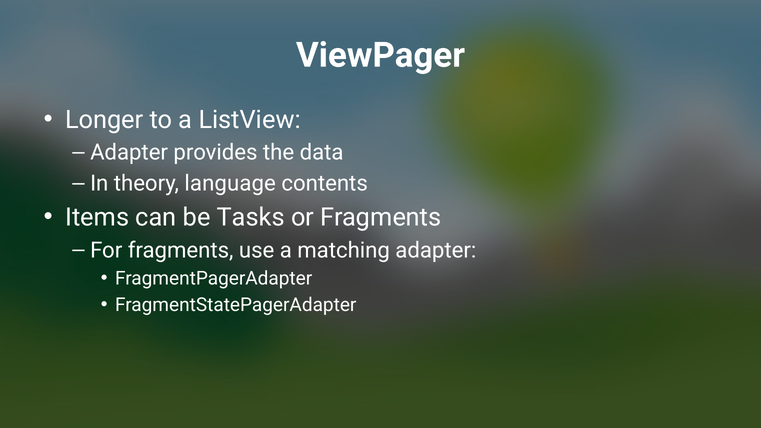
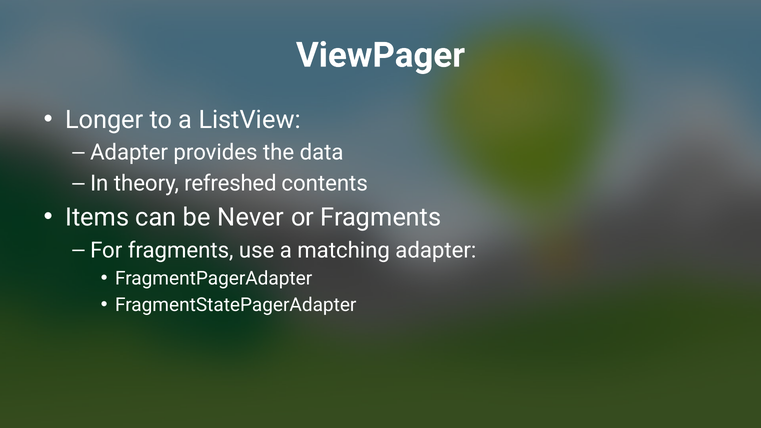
language: language -> refreshed (230, 184)
Tasks: Tasks -> Never (251, 217)
